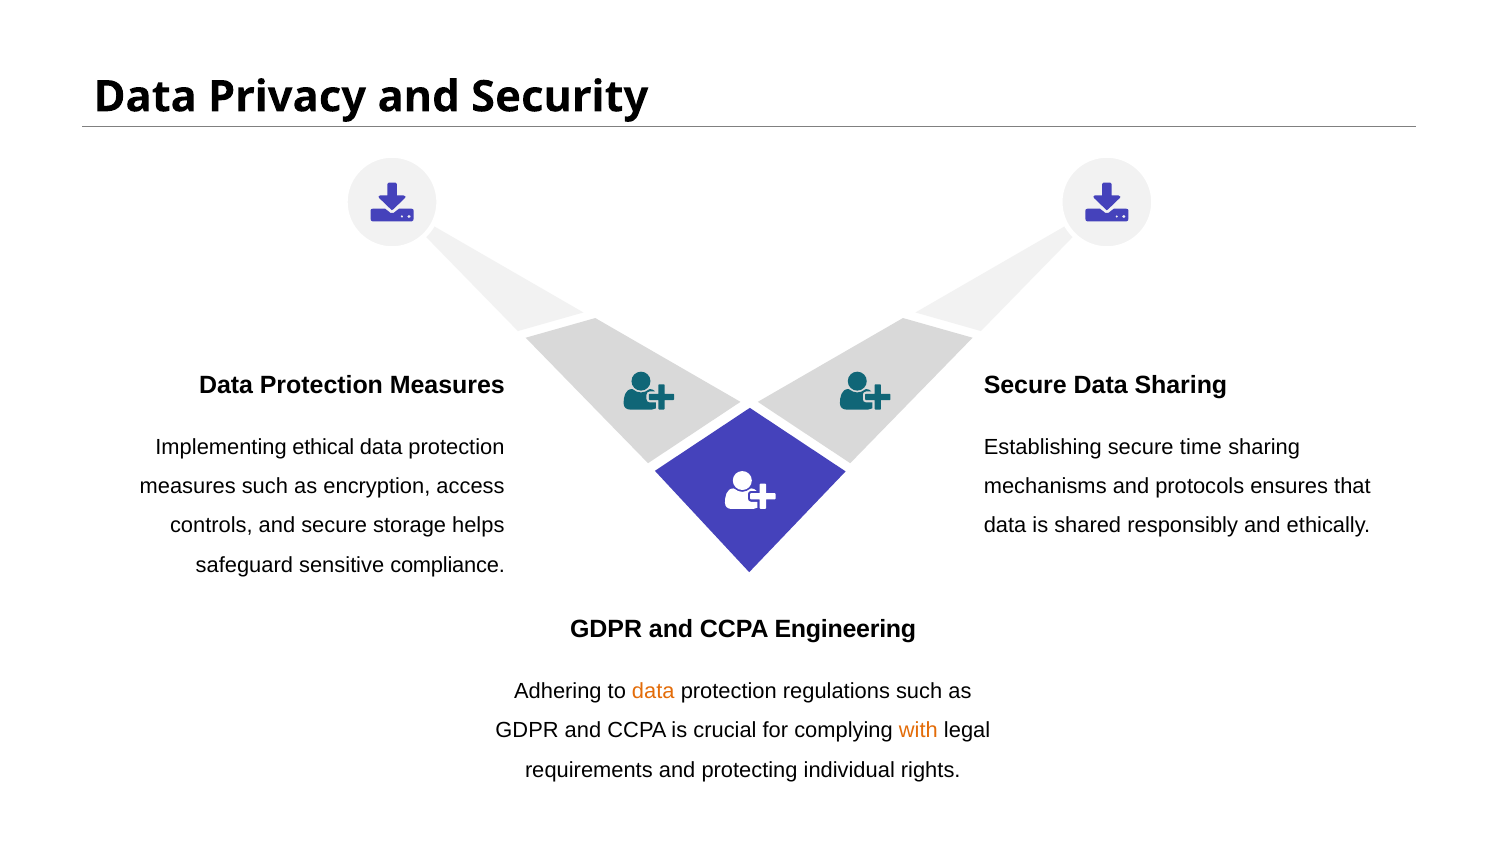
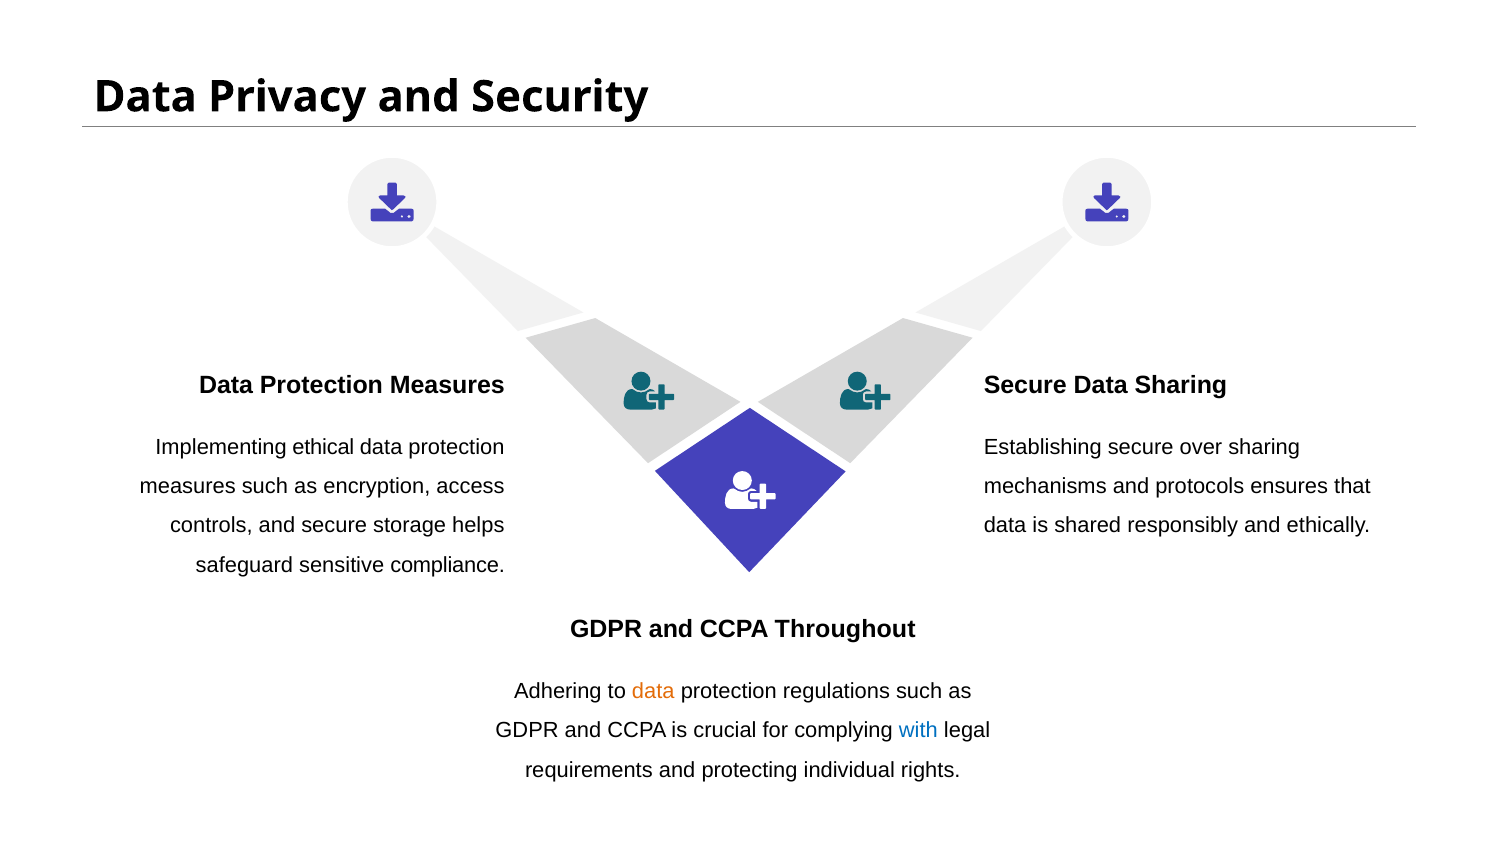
time: time -> over (1201, 447)
Engineering: Engineering -> Throughout (845, 629)
with colour: orange -> blue (918, 731)
